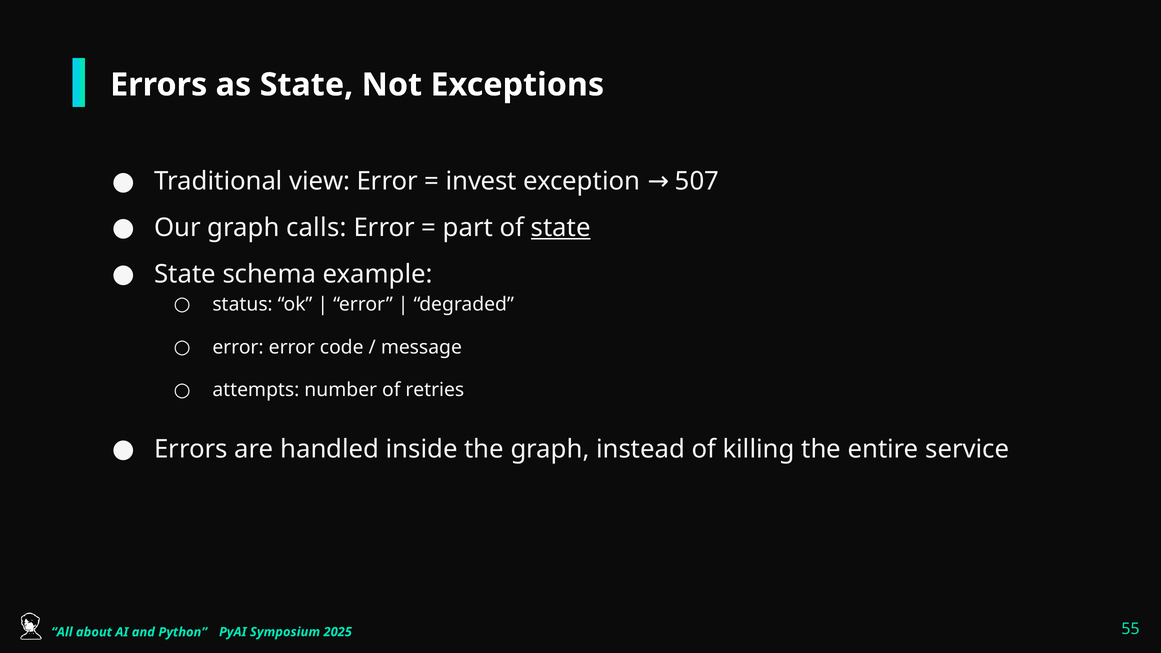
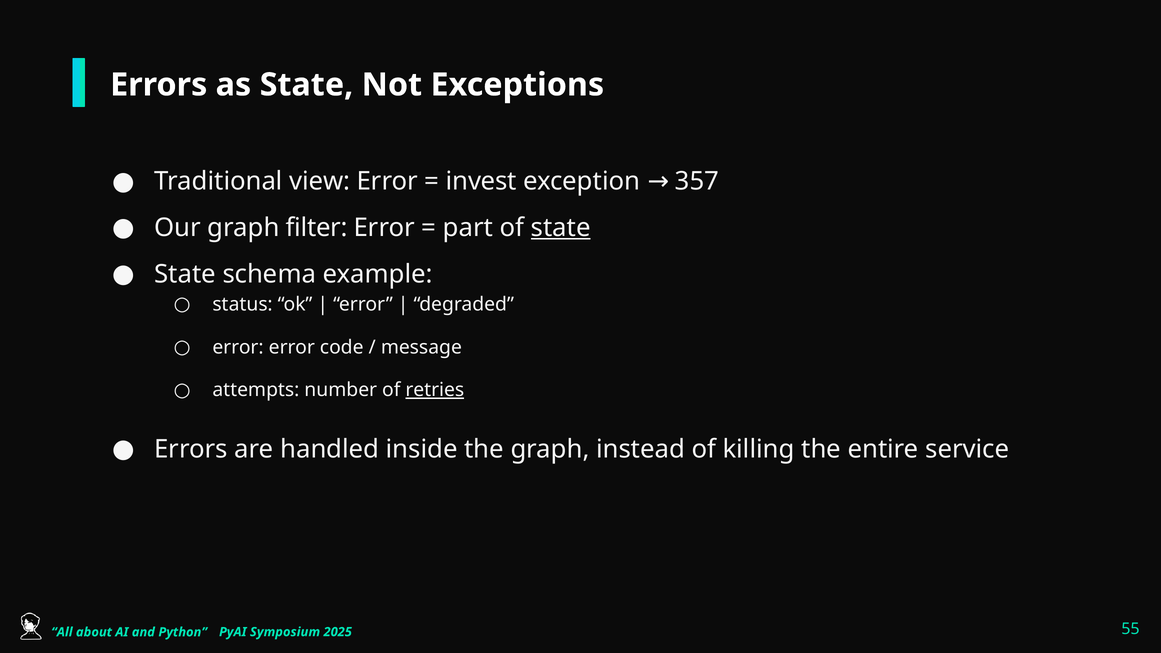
507: 507 -> 357 (697, 182)
calls: calls -> filter (317, 228)
retries underline: none -> present (435, 390)
